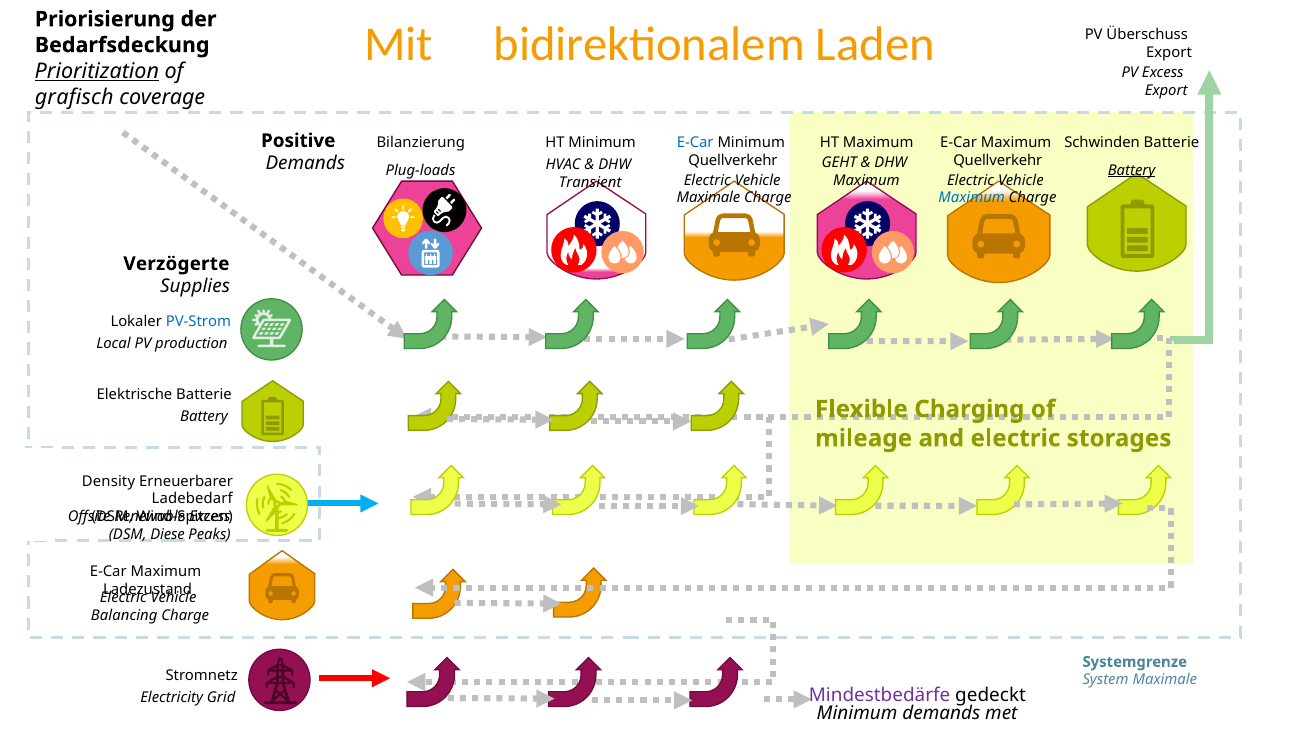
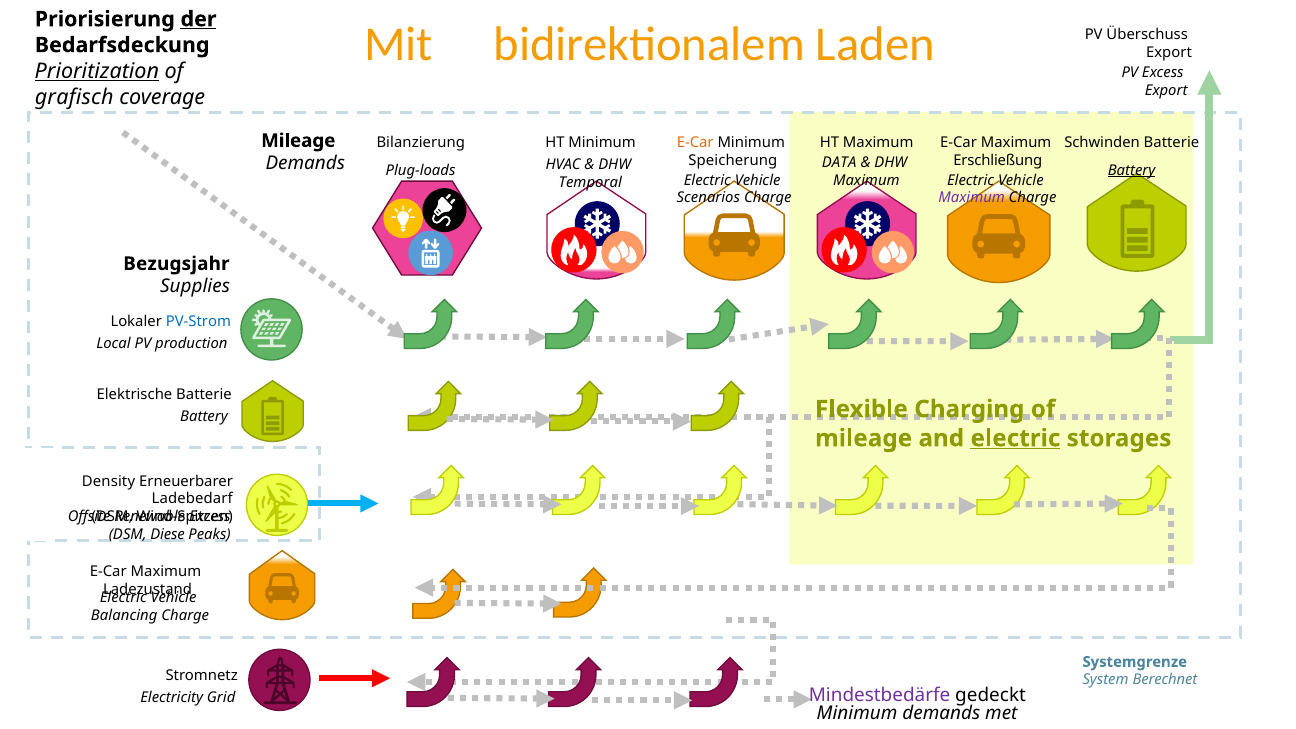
der underline: none -> present (198, 19)
Positive: Positive -> Mileage (298, 141)
E-Car colour: blue -> orange (695, 142)
Quellverkehr: Quellverkehr -> Speicherung (733, 160)
Quellverkehr: Quellverkehr -> Erschließung (998, 160)
GEHT: GEHT -> DATA (839, 163)
Transient: Transient -> Temporal (590, 182)
Maximale: Maximale -> Scenarios (708, 198)
Maximum colour: blue -> purple (972, 198)
Verzögerte: Verzögerte -> Bezugsjahr (176, 264)
electric underline: none -> present (1015, 438)
System Maximale: Maximale -> Berechnet (1165, 680)
